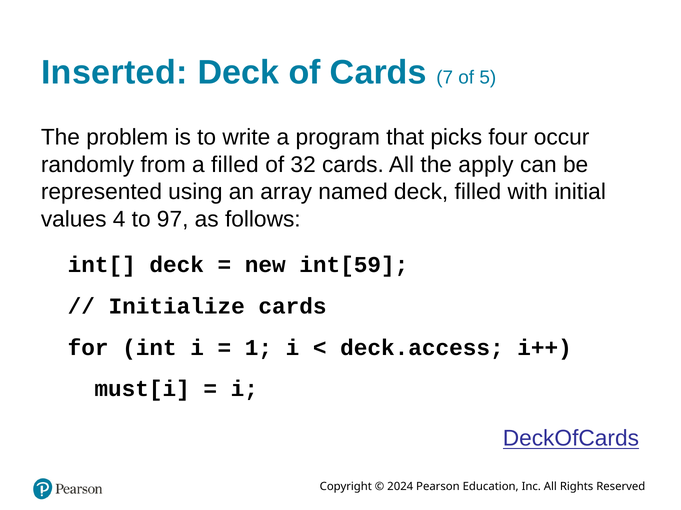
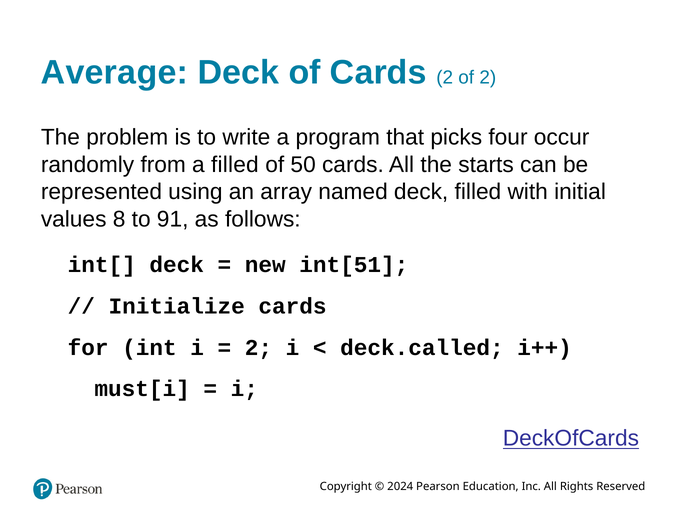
Inserted: Inserted -> Average (114, 73)
Cards 7: 7 -> 2 (445, 78)
of 5: 5 -> 2 (488, 78)
32: 32 -> 50 (303, 165)
apply: apply -> starts (486, 165)
4: 4 -> 8 (119, 219)
97: 97 -> 91 (173, 219)
int[59: int[59 -> int[51 (354, 265)
1: 1 -> 2 (258, 348)
deck.access: deck.access -> deck.called (422, 348)
